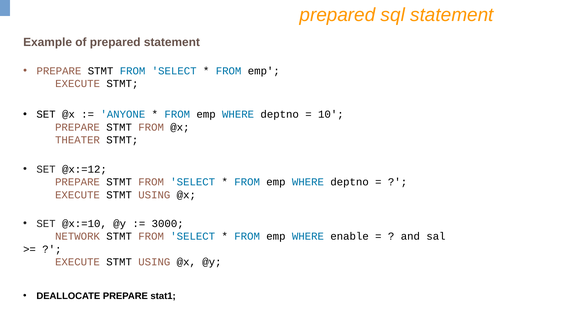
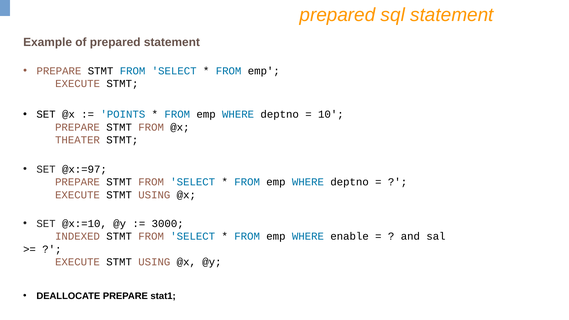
ANYONE: ANYONE -> POINTS (123, 114)
@x:=12: @x:=12 -> @x:=97 (84, 169)
NETWORK: NETWORK -> INDEXED (77, 236)
